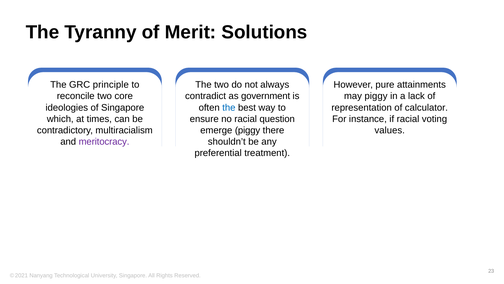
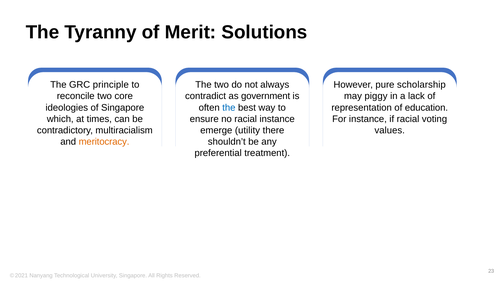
attainments: attainments -> scholarship (421, 85)
calculator: calculator -> education (426, 107)
racial question: question -> instance (277, 119)
emerge piggy: piggy -> utility (247, 130)
meritocracy colour: purple -> orange (104, 141)
